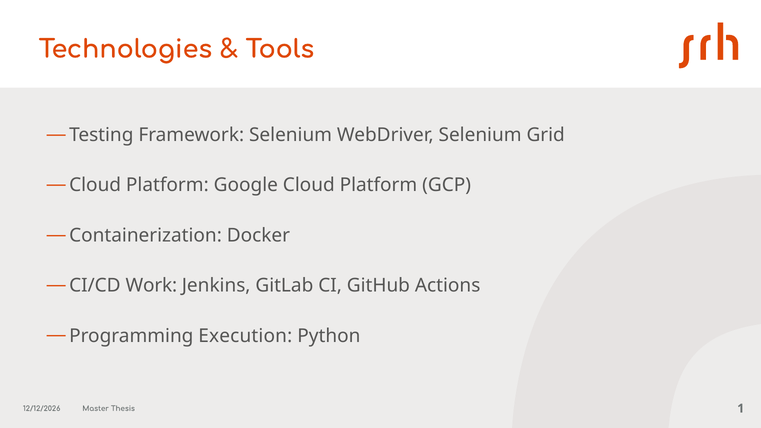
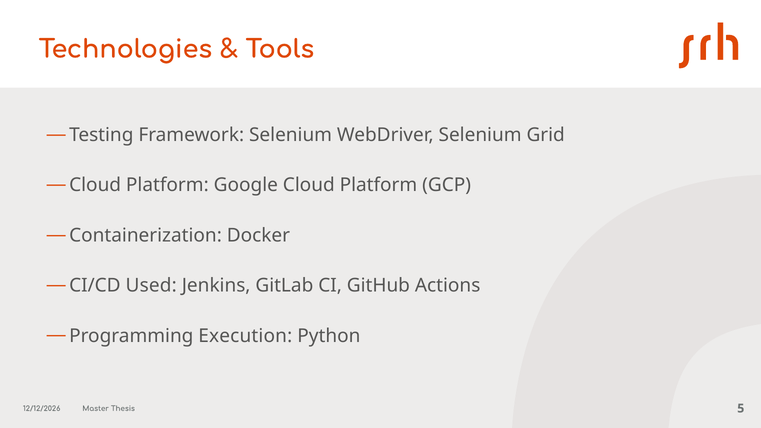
Work: Work -> Used (151, 286)
1: 1 -> 5 (741, 409)
